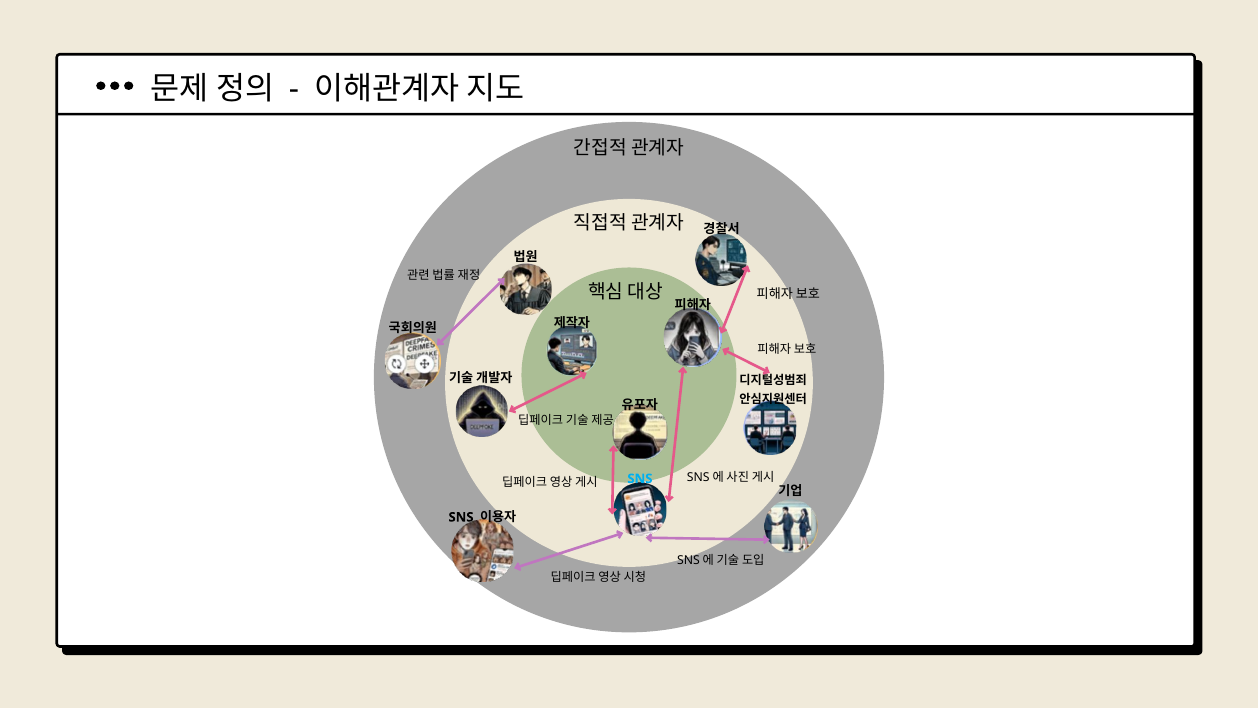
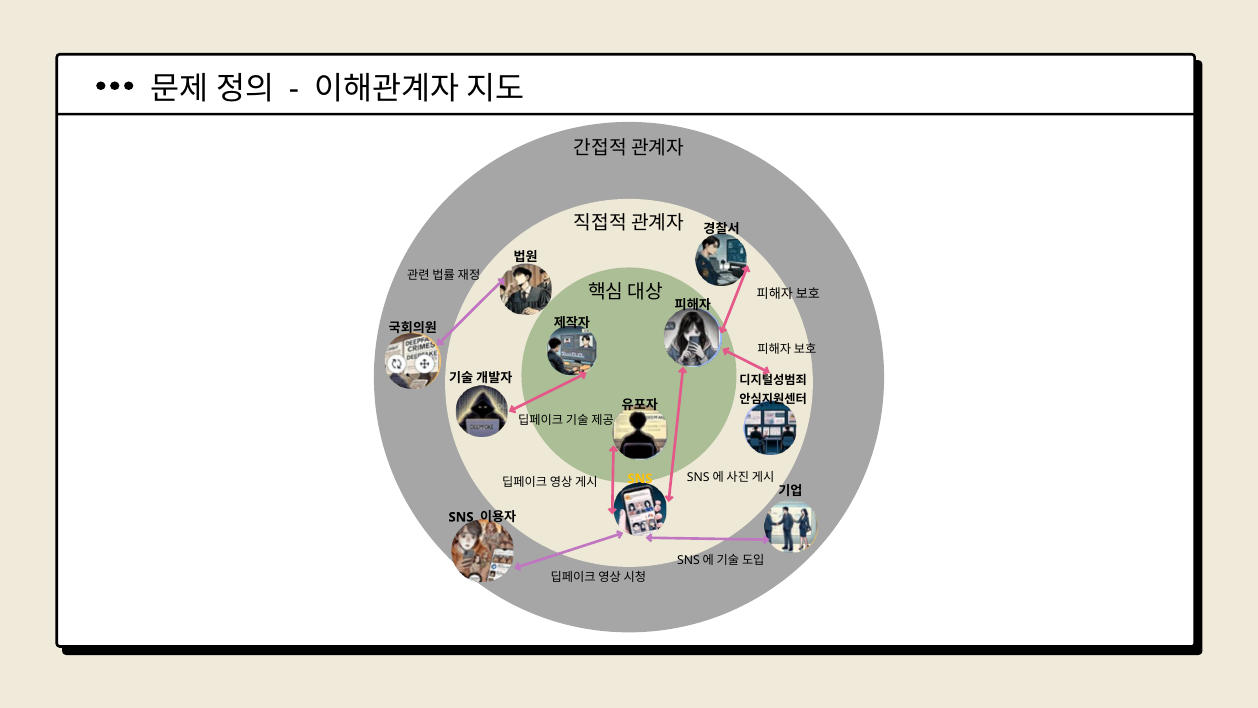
SNS colour: light blue -> yellow (640, 478)
